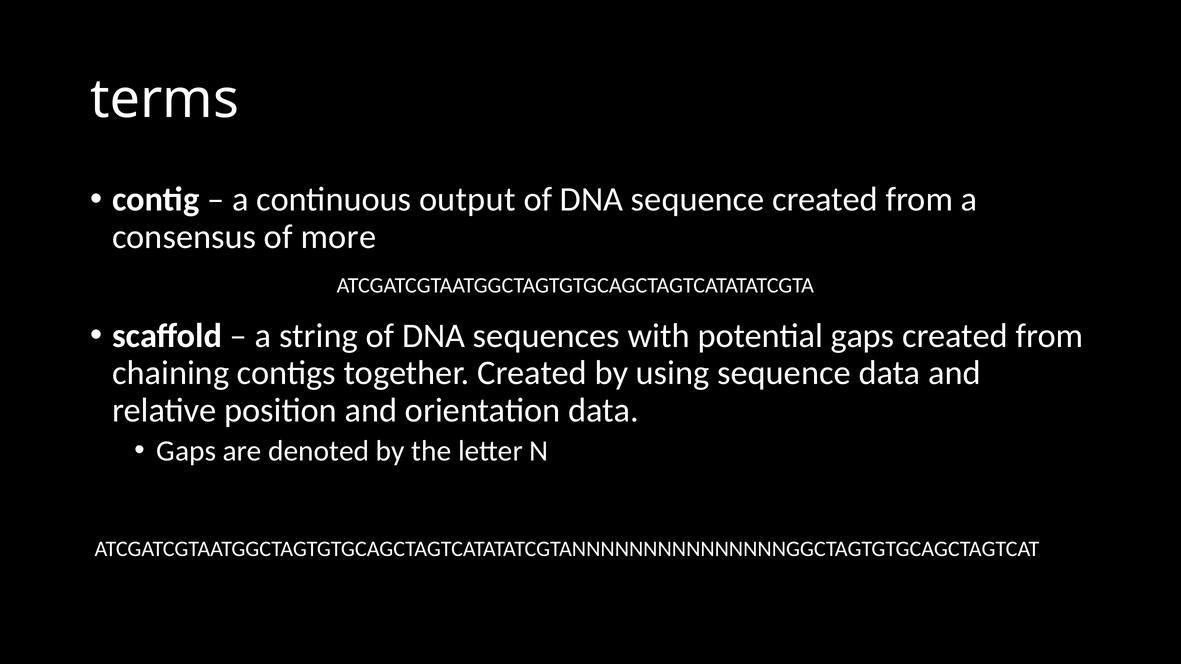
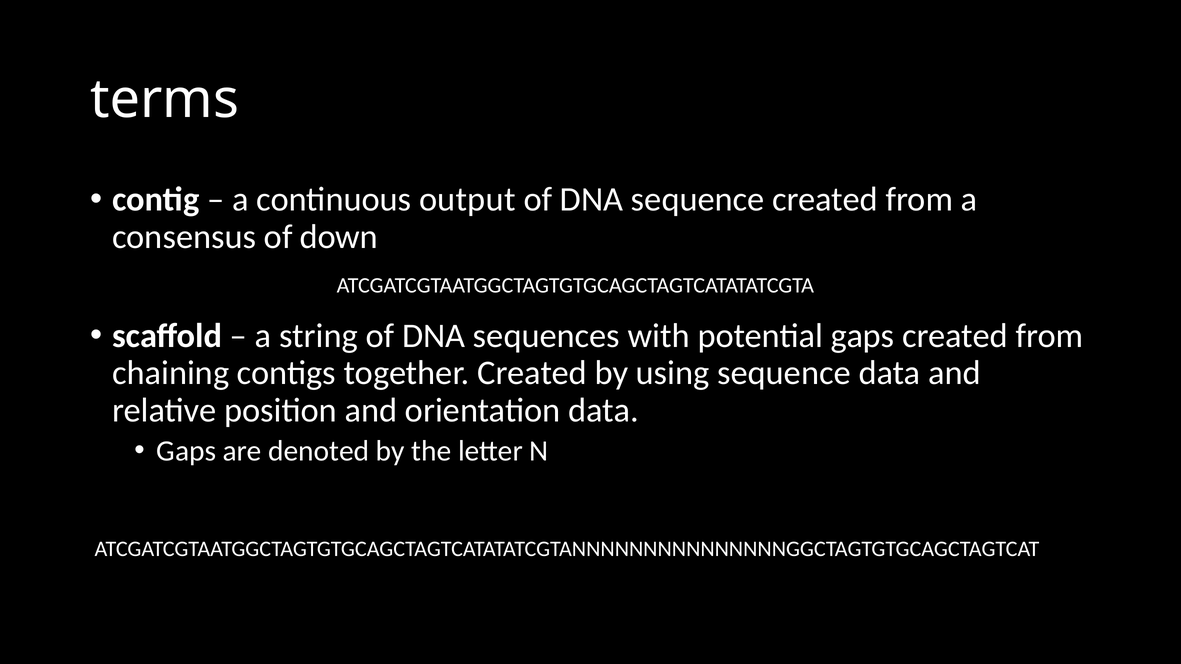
more: more -> down (339, 237)
